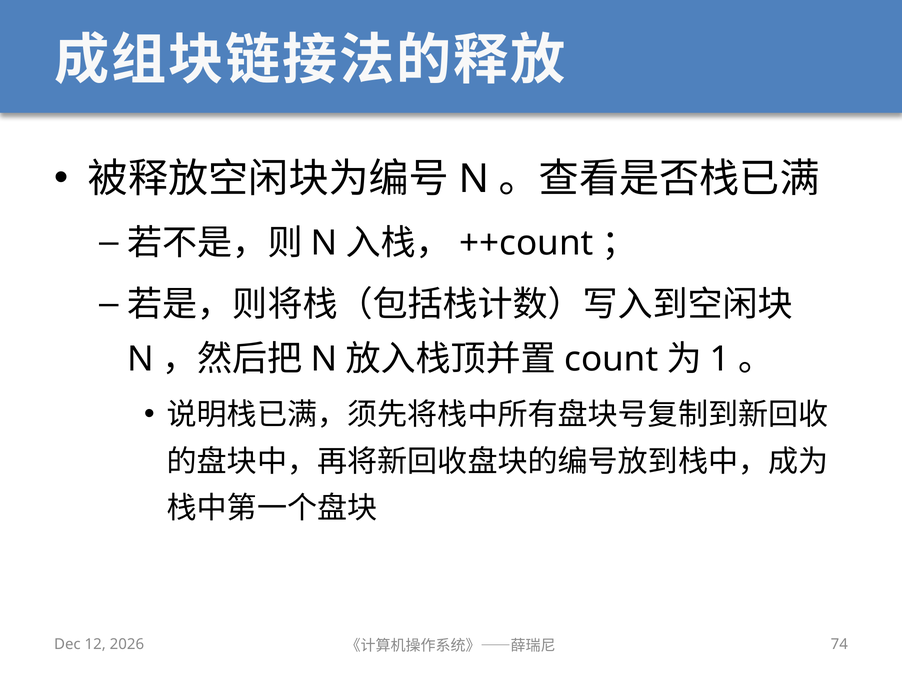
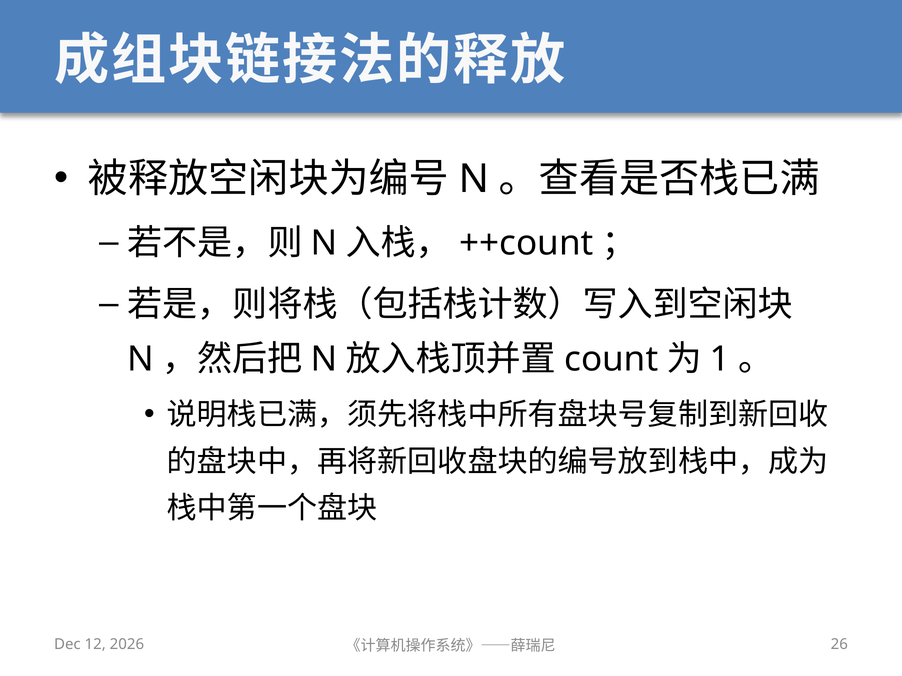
74: 74 -> 26 (839, 645)
